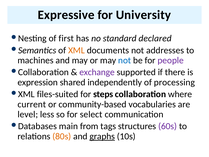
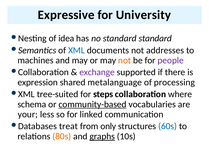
first: first -> idea (66, 38)
standard declared: declared -> standard (155, 38)
XML colour: orange -> blue (76, 50)
not colour: blue -> orange (125, 60)
independently: independently -> metalanguage (115, 82)
files-suited: files-suited -> tree-suited (58, 94)
current: current -> schema (32, 104)
community-based underline: none -> present (93, 104)
level: level -> your (28, 114)
select: select -> linked (91, 114)
main: main -> treat (68, 126)
tags: tags -> only (108, 126)
60s colour: purple -> blue (168, 126)
